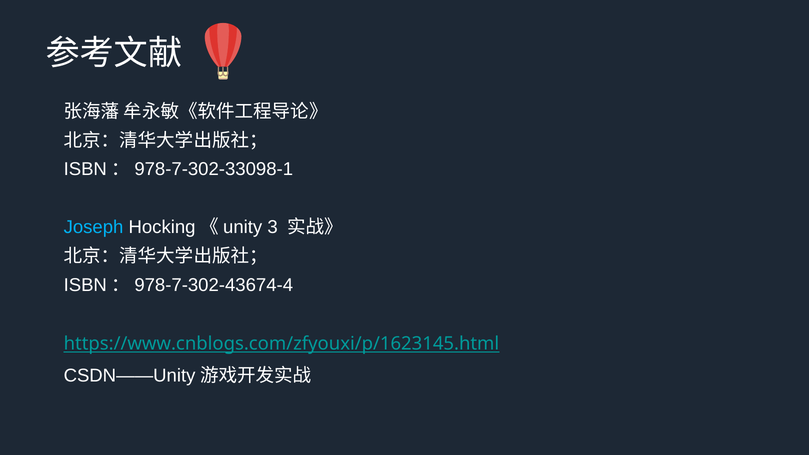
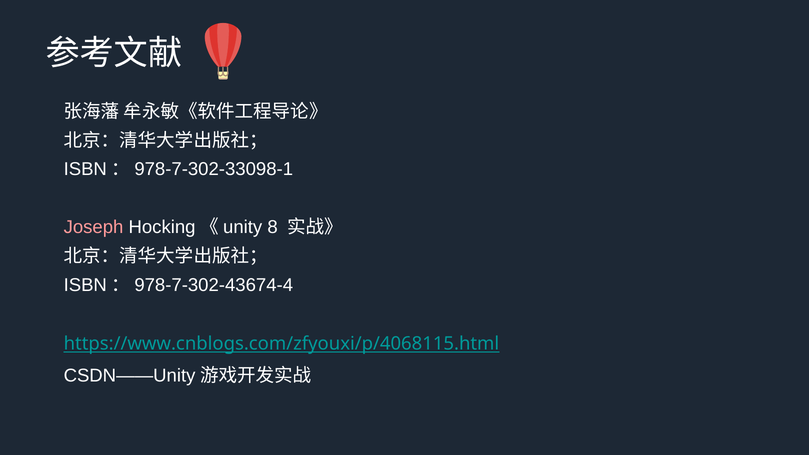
Joseph colour: light blue -> pink (94, 227)
3: 3 -> 8 (273, 227)
https://www.cnblogs.com/zfyouxi/p/1623145.html: https://www.cnblogs.com/zfyouxi/p/1623145.html -> https://www.cnblogs.com/zfyouxi/p/4068115.html (281, 344)
